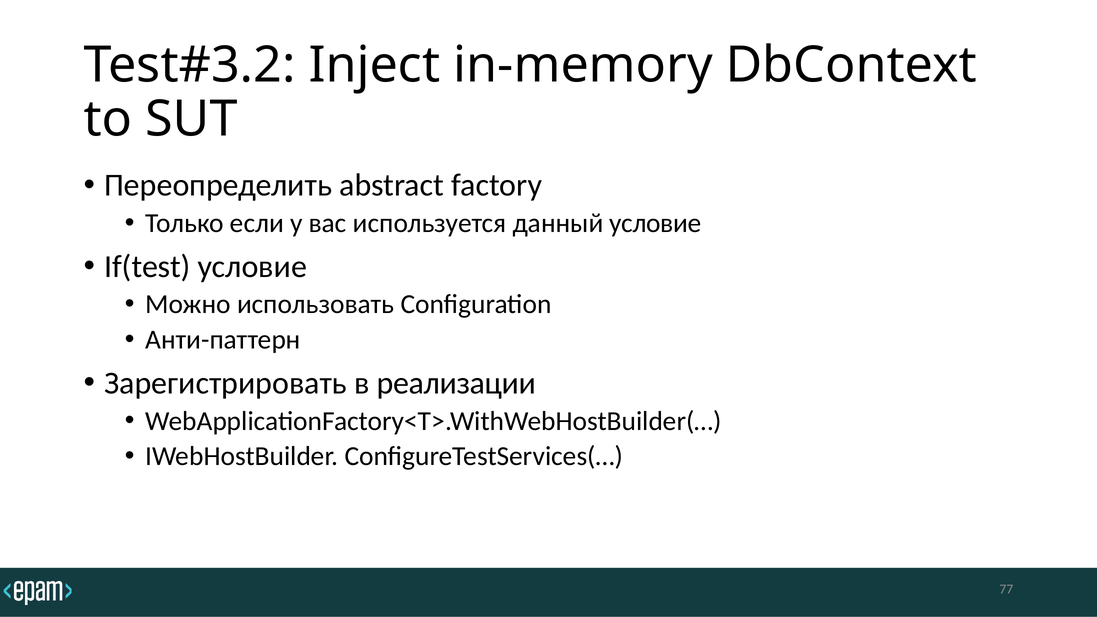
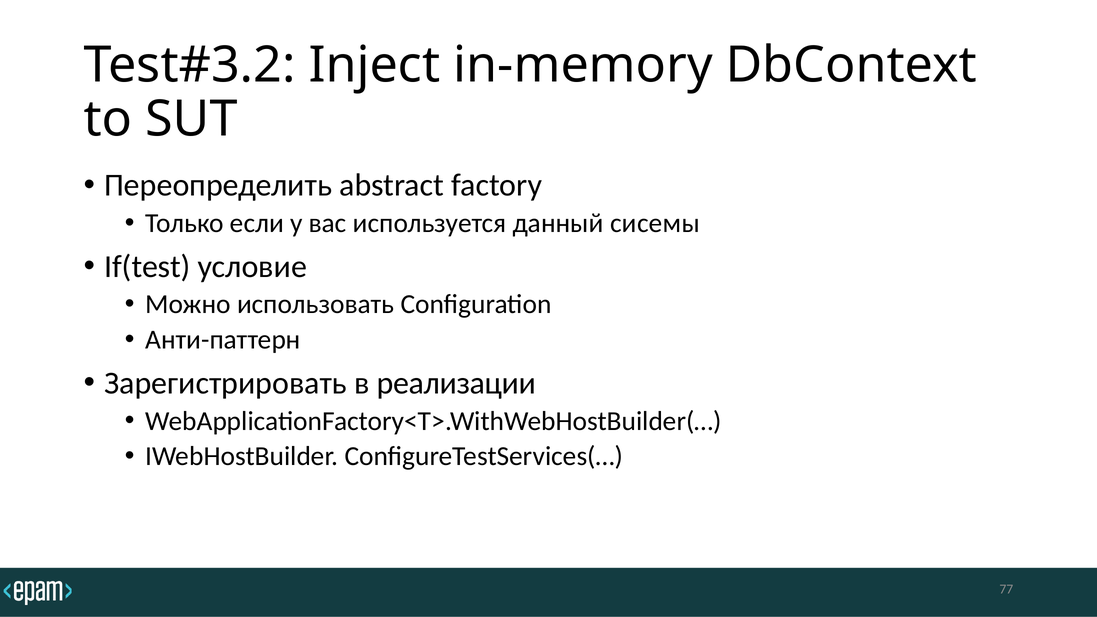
данный условие: условие -> сисемы (655, 223)
